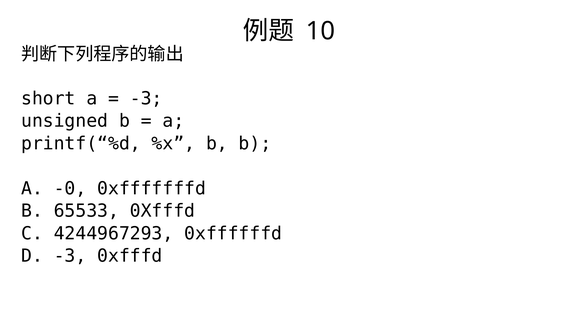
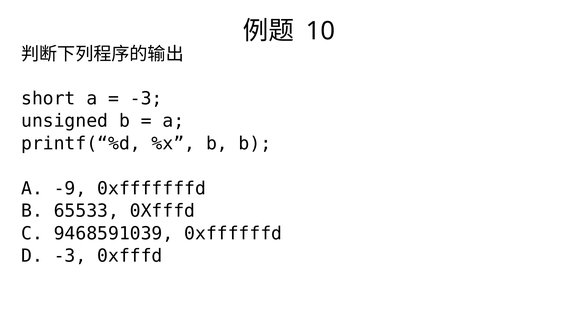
-0: -0 -> -9 (70, 189)
4244967293: 4244967293 -> 9468591039 (114, 234)
